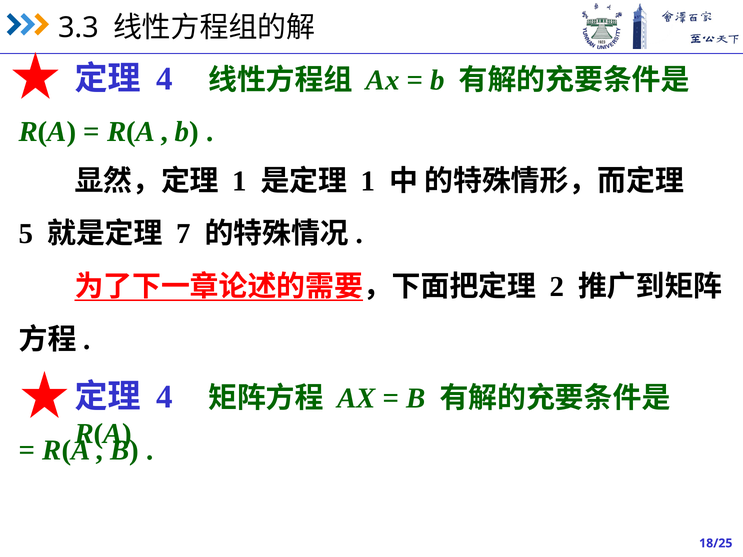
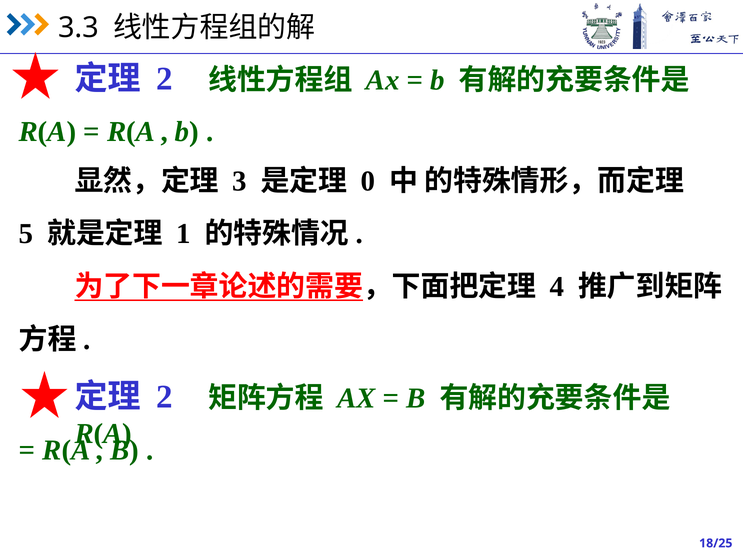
4: 4 -> 2 (164, 79)
1: 1 -> 3 (239, 181)
1: 1 -> 0 (368, 181)
7: 7 -> 1 (183, 234)
2: 2 -> 4 (557, 287)
4: 4 -> 2 (164, 397)
